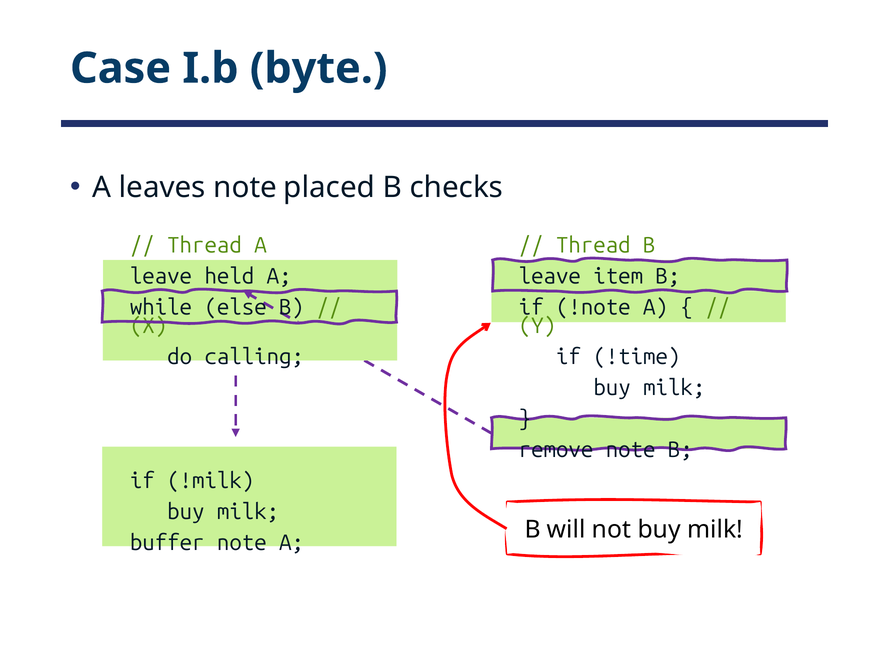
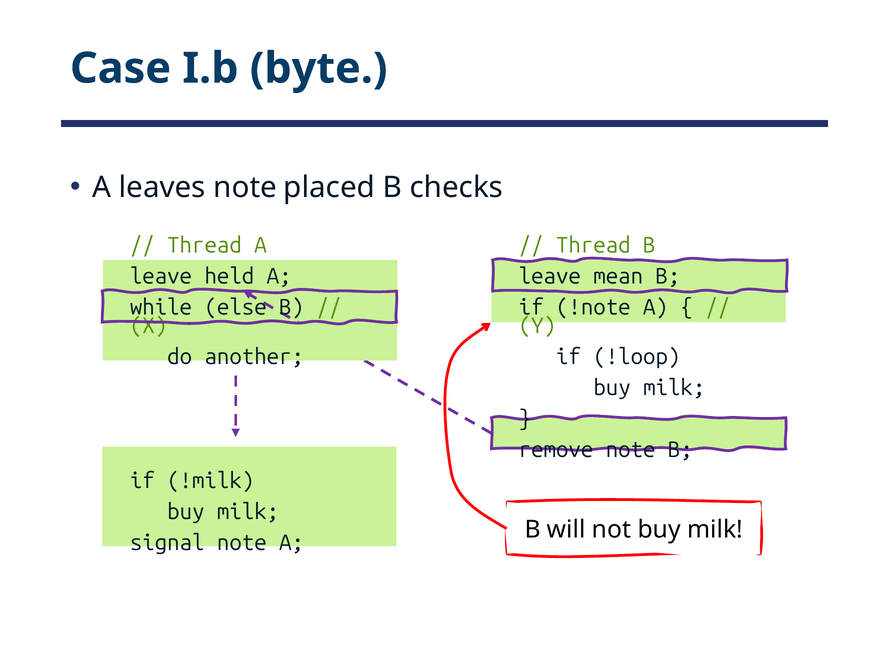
item: item -> mean (618, 276)
!time: !time -> !loop (637, 357)
calling: calling -> another (254, 357)
buffer: buffer -> signal (167, 543)
